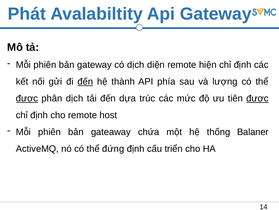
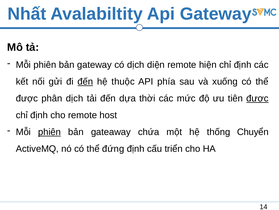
Phát: Phát -> Nhất (27, 14)
thành: thành -> thuộc (123, 81)
lượng: lượng -> xuống (225, 81)
được underline: present -> none (27, 98)
trúc: trúc -> thời (147, 98)
phiên underline: none -> present (50, 132)
Balaner: Balaner -> Chuyển (253, 132)
